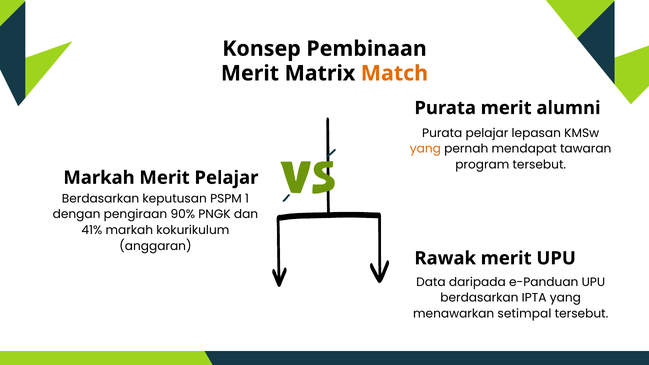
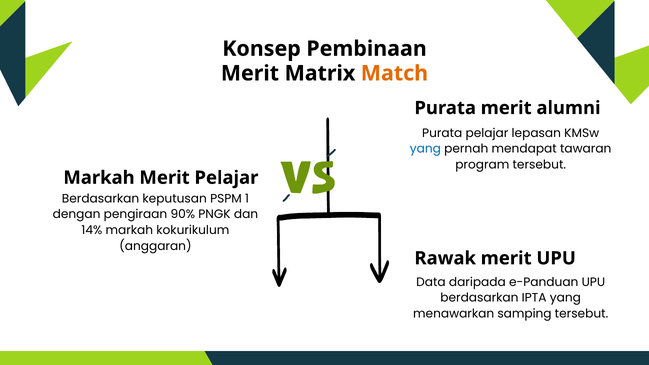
yang colour: orange -> blue (425, 149)
41%: 41% -> 14% (92, 230)
setimpal: setimpal -> samping (524, 314)
